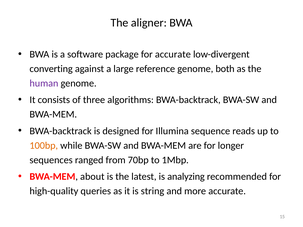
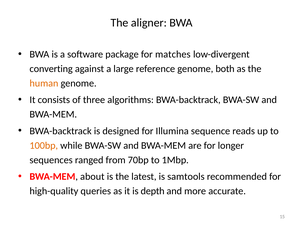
for accurate: accurate -> matches (173, 54)
human colour: purple -> orange (44, 83)
analyzing: analyzing -> samtools (186, 177)
string: string -> depth (153, 191)
